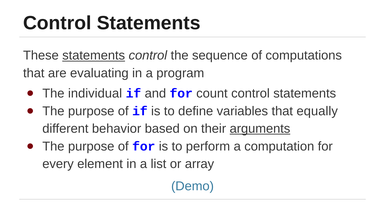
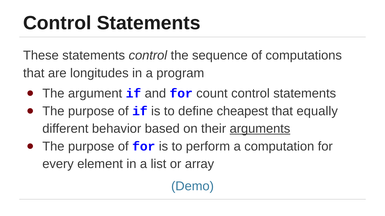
statements underline: present -> none (94, 56)
evaluating: evaluating -> longitudes (99, 73)
individual: individual -> argument (95, 94)
variables: variables -> cheapest (242, 111)
